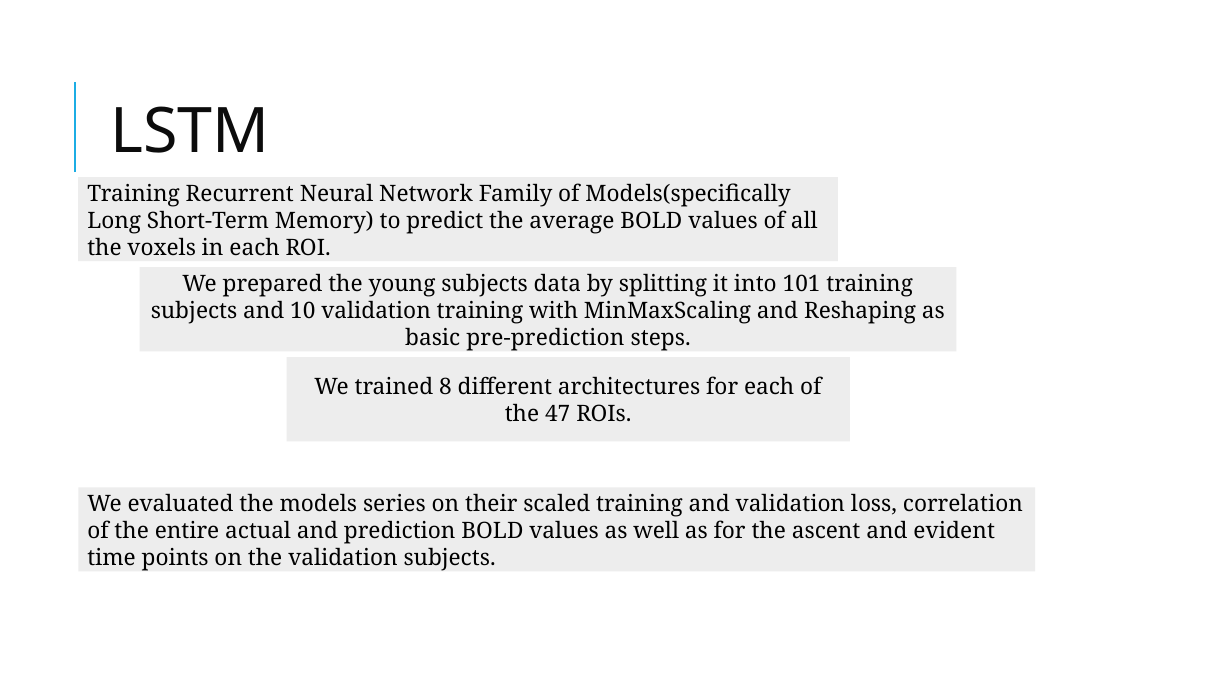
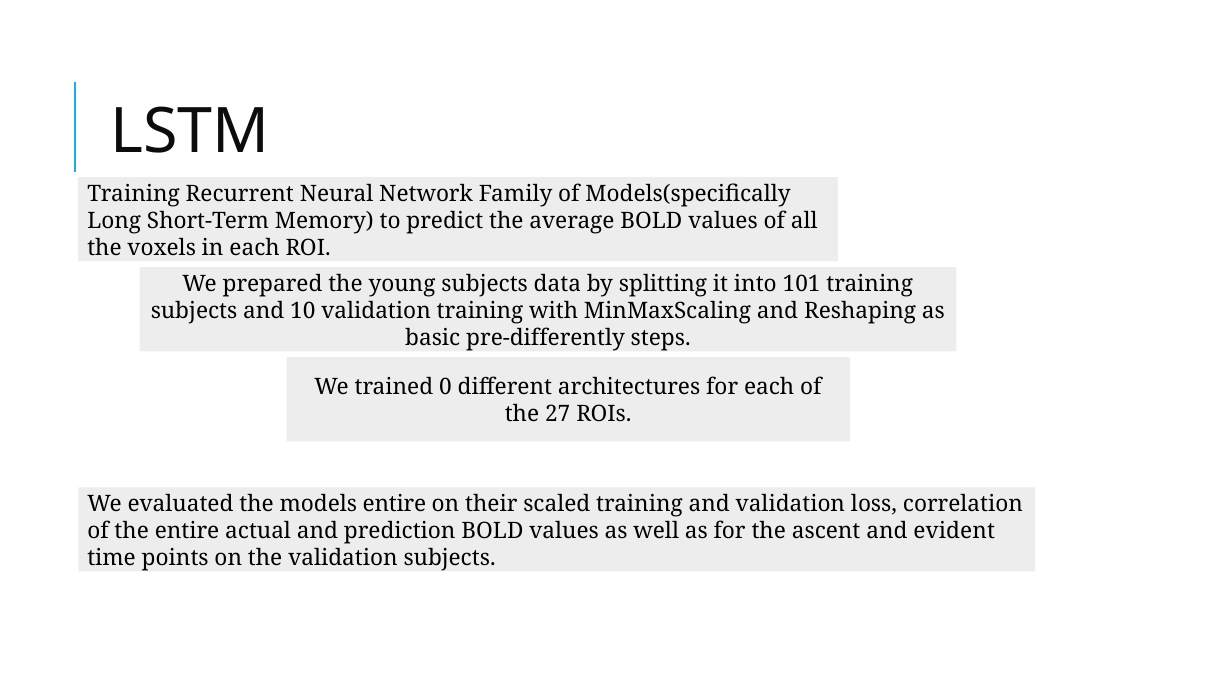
pre-prediction: pre-prediction -> pre-differently (546, 338)
8: 8 -> 0 (445, 387)
47: 47 -> 27 (558, 415)
models series: series -> entire (394, 504)
